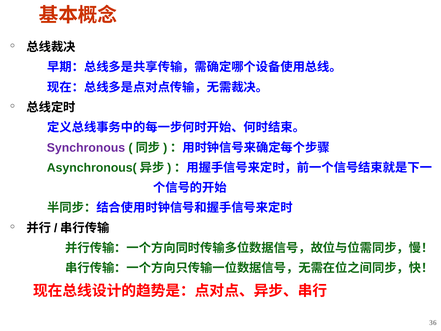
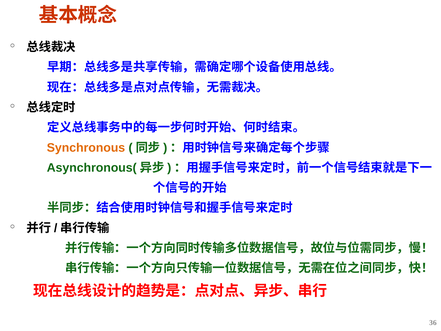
Synchronous colour: purple -> orange (86, 148)
